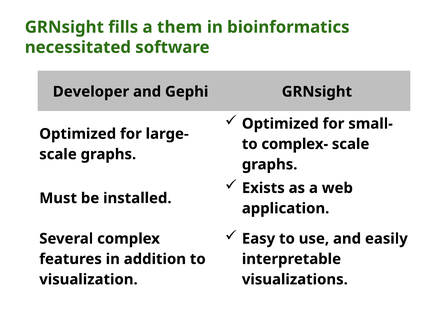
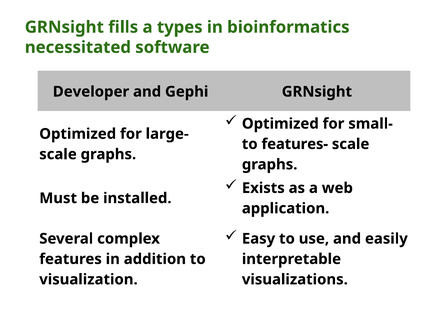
them: them -> types (180, 27)
complex-: complex- -> features- (295, 144)
